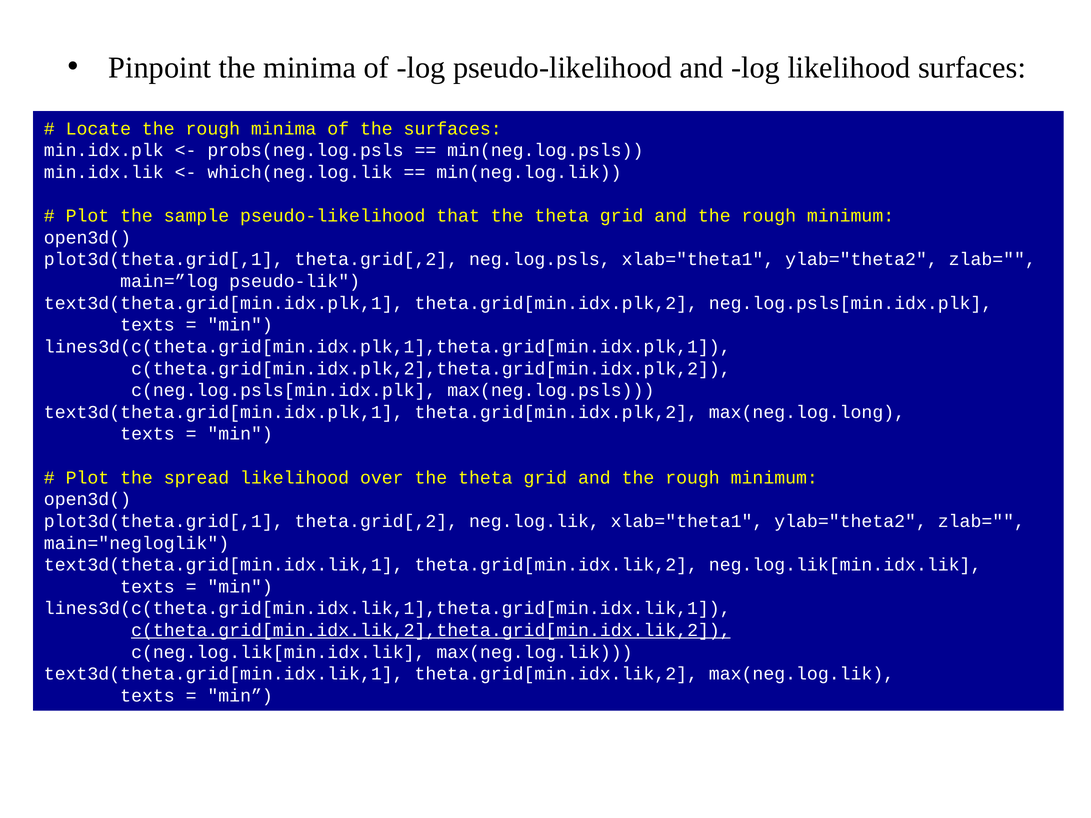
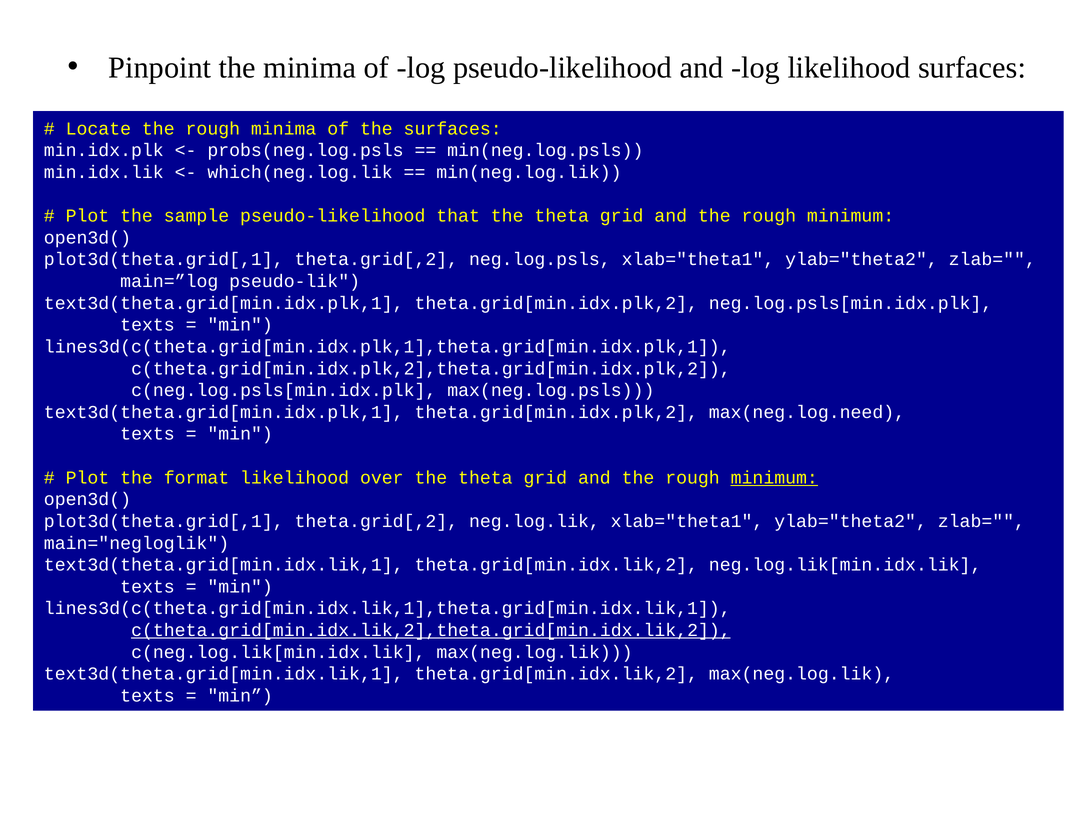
max(neg.log.long: max(neg.log.long -> max(neg.log.need (807, 412)
spread: spread -> format (196, 478)
minimum underline: none -> present (774, 478)
